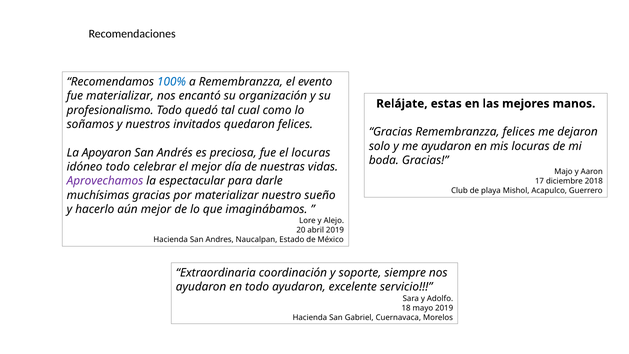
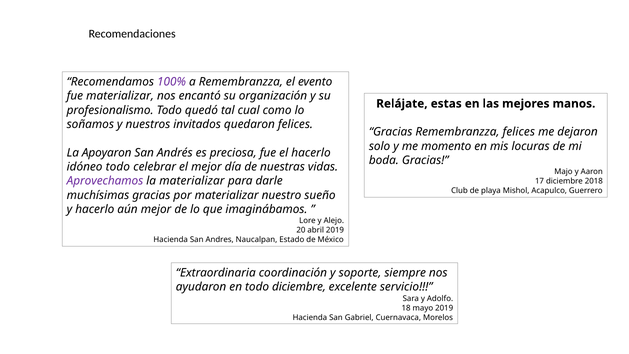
100% colour: blue -> purple (172, 82)
me ayudaron: ayudaron -> momento (446, 146)
el locuras: locuras -> hacerlo (311, 153)
la espectacular: espectacular -> materializar (192, 181)
todo ayudaron: ayudaron -> diciembre (299, 287)
